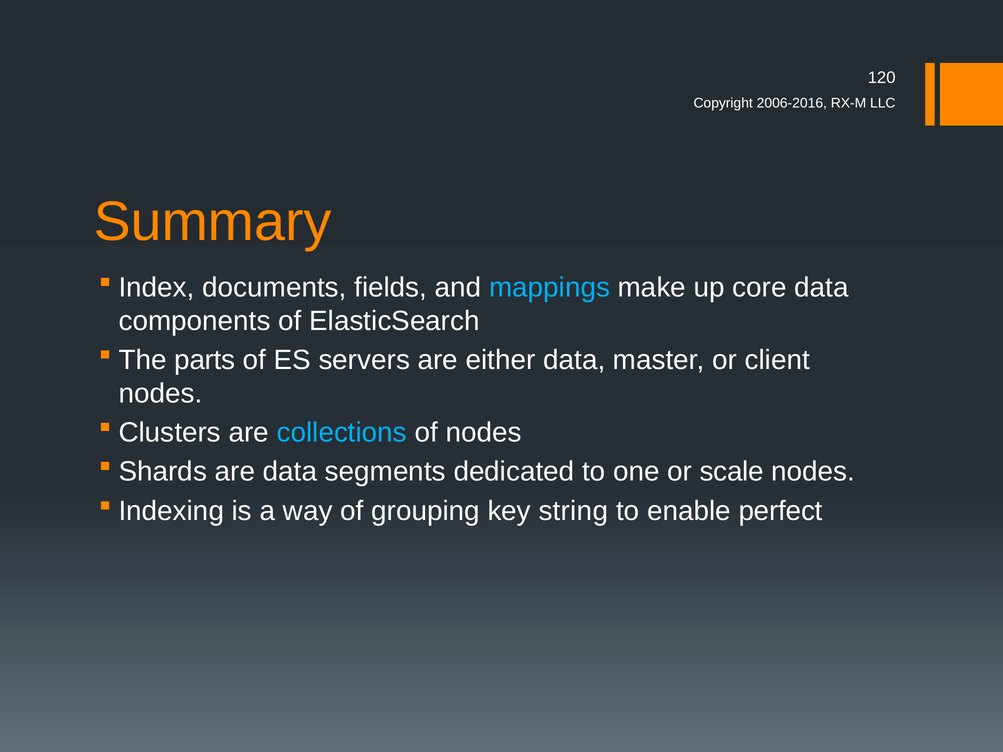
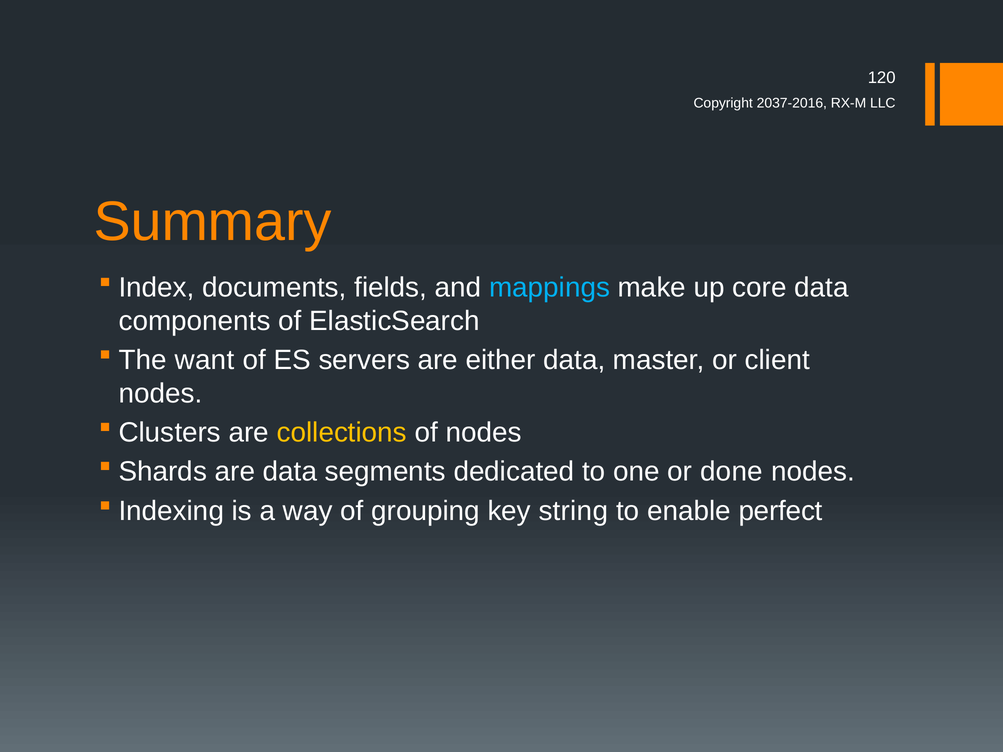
2006-2016: 2006-2016 -> 2037-2016 (792, 103)
parts: parts -> want (204, 360)
collections colour: light blue -> yellow (342, 433)
scale: scale -> done (732, 472)
